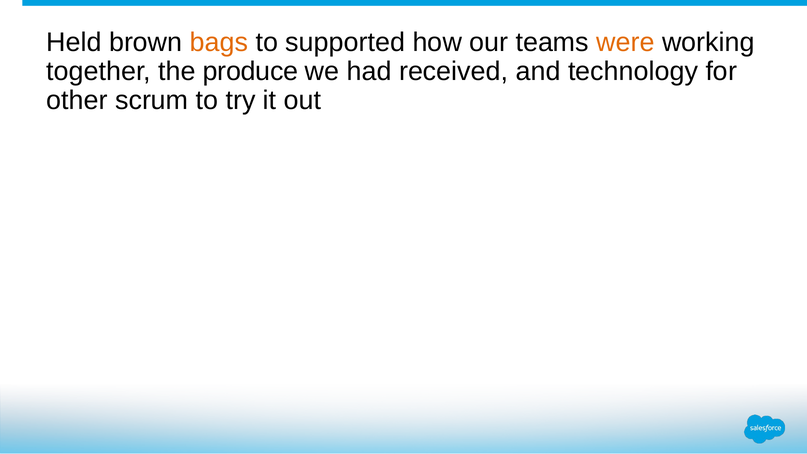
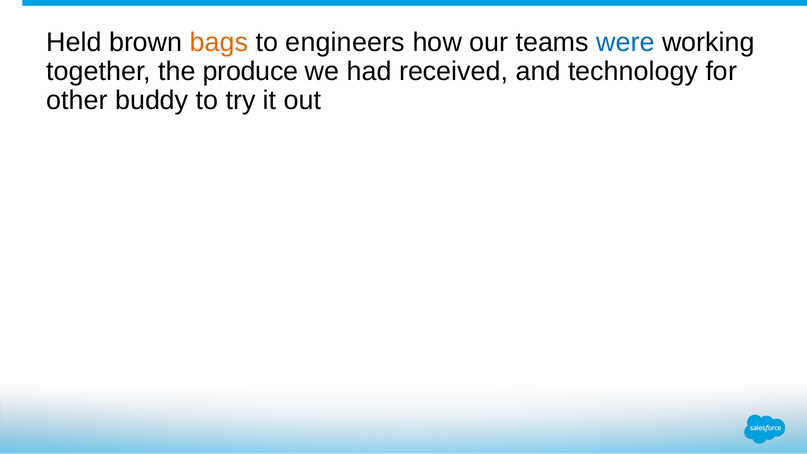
supported: supported -> engineers (345, 42)
were colour: orange -> blue (626, 42)
scrum: scrum -> buddy (152, 100)
